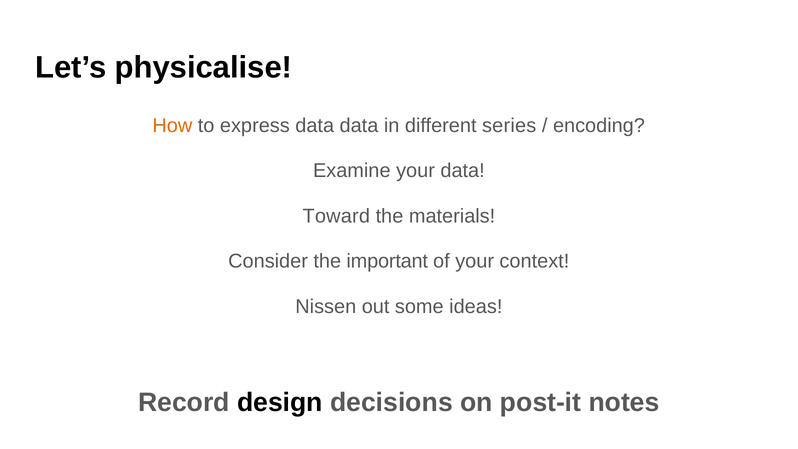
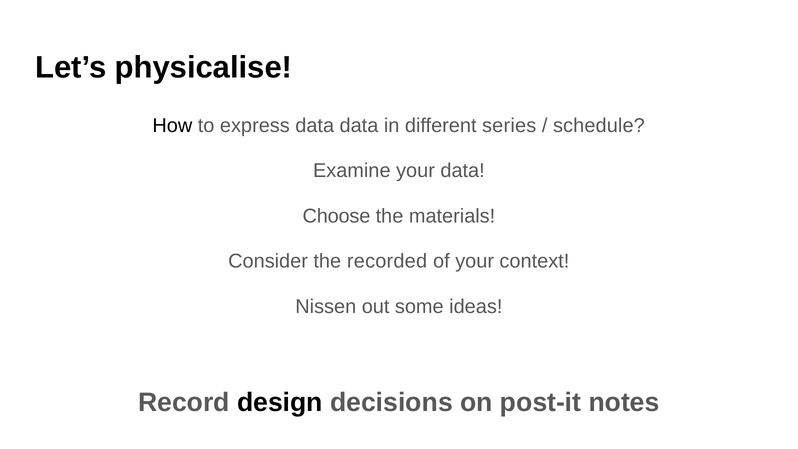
How colour: orange -> black (172, 125)
encoding: encoding -> schedule (599, 125)
Toward: Toward -> Choose (336, 216)
important: important -> recorded (387, 261)
